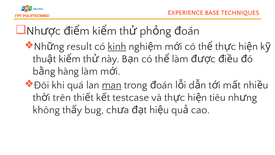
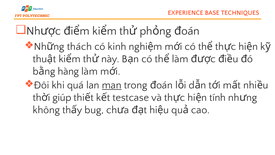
result: result -> thách (79, 46)
kinh underline: present -> none (117, 46)
trên: trên -> giúp (62, 97)
tiêu: tiêu -> tính (218, 97)
